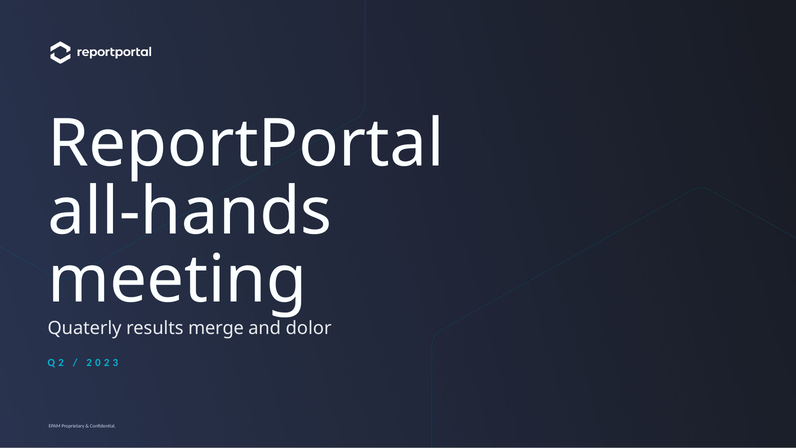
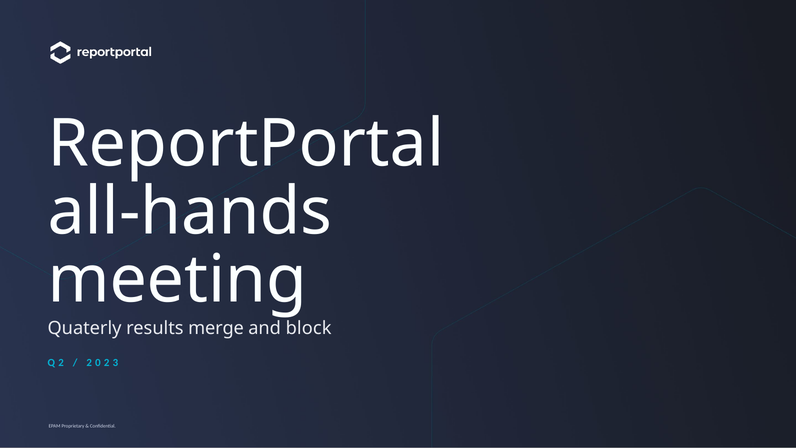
dolor: dolor -> block (309, 328)
